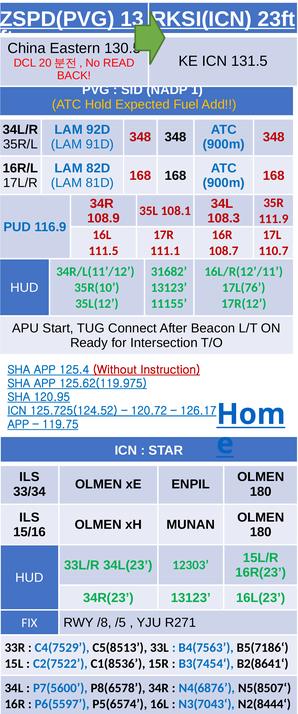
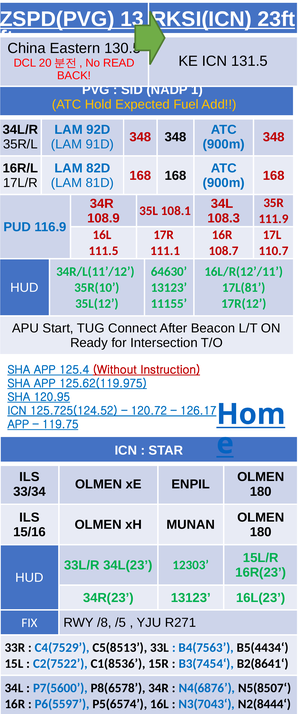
31682: 31682 -> 64630 (169, 271)
17L(76: 17L(76 -> 17L(81 (244, 287)
B5(7186‘: B5(7186‘ -> B5(4434‘ (263, 647)
